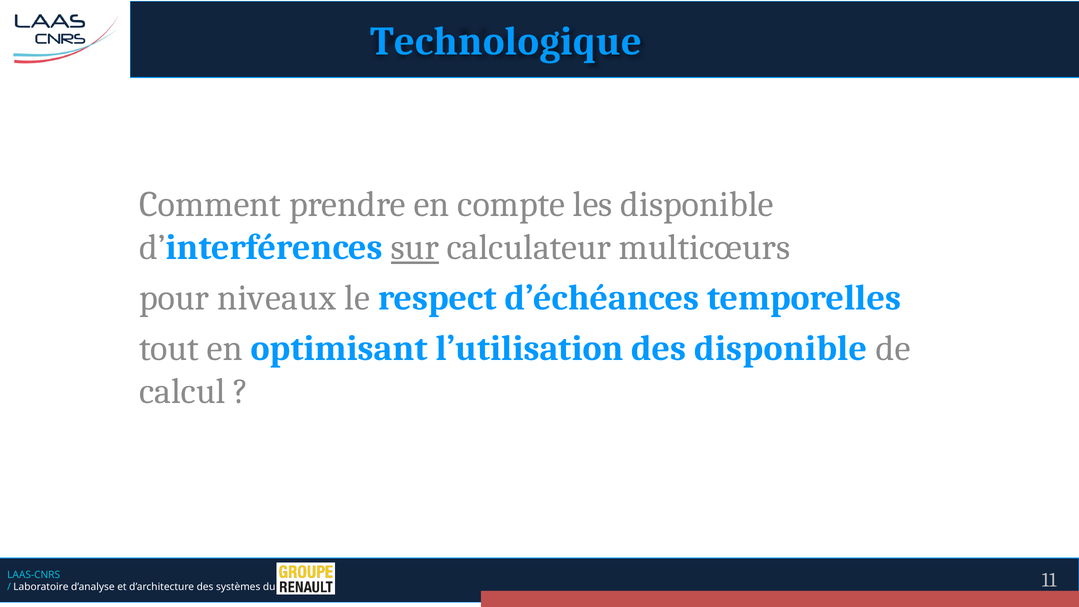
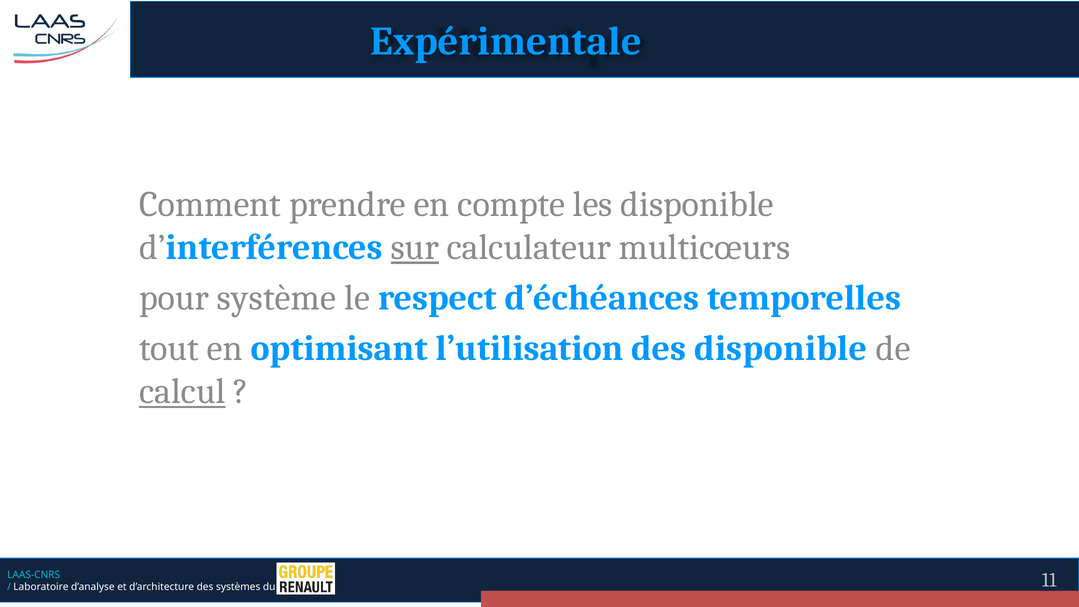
Technologique: Technologique -> Expérimentale (506, 41)
niveaux: niveaux -> système (277, 298)
calcul underline: none -> present (182, 391)
